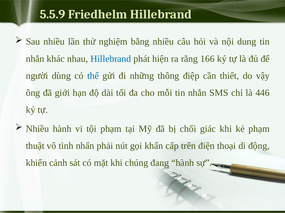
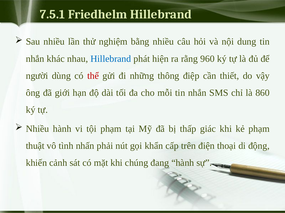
5.5.9: 5.5.9 -> 7.5.1 (52, 14)
166: 166 -> 960 (207, 59)
thể colour: blue -> red (93, 76)
446: 446 -> 860 (263, 93)
chối: chối -> thấp (188, 129)
